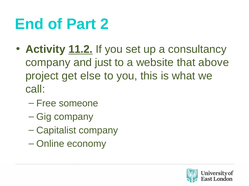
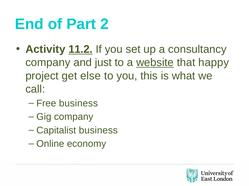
website underline: none -> present (155, 63)
above: above -> happy (214, 63)
Free someone: someone -> business (78, 104)
Capitalist company: company -> business (98, 131)
